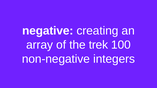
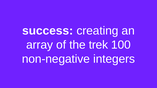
negative: negative -> success (48, 31)
